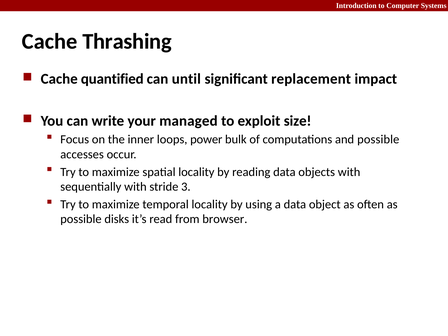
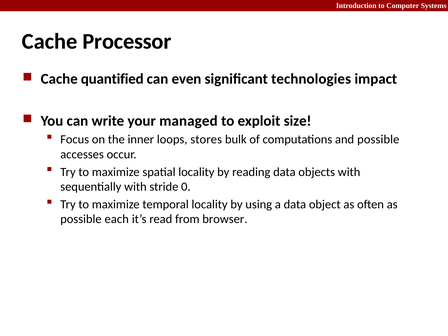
Thrashing: Thrashing -> Processor (127, 42)
until: until -> even (186, 79)
replacement: replacement -> technologies (311, 79)
power: power -> stores (206, 140)
3: 3 -> 0 (186, 187)
disks: disks -> each (117, 219)
